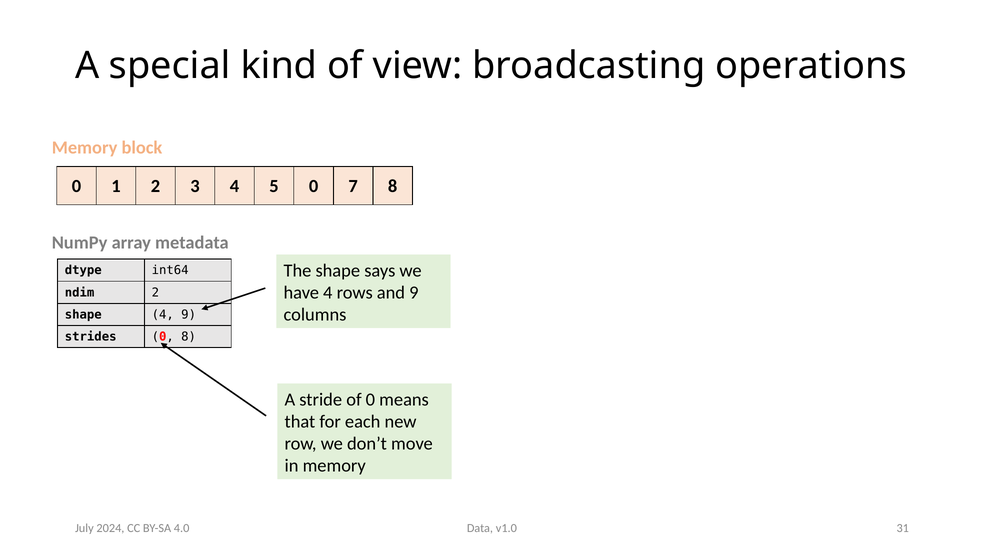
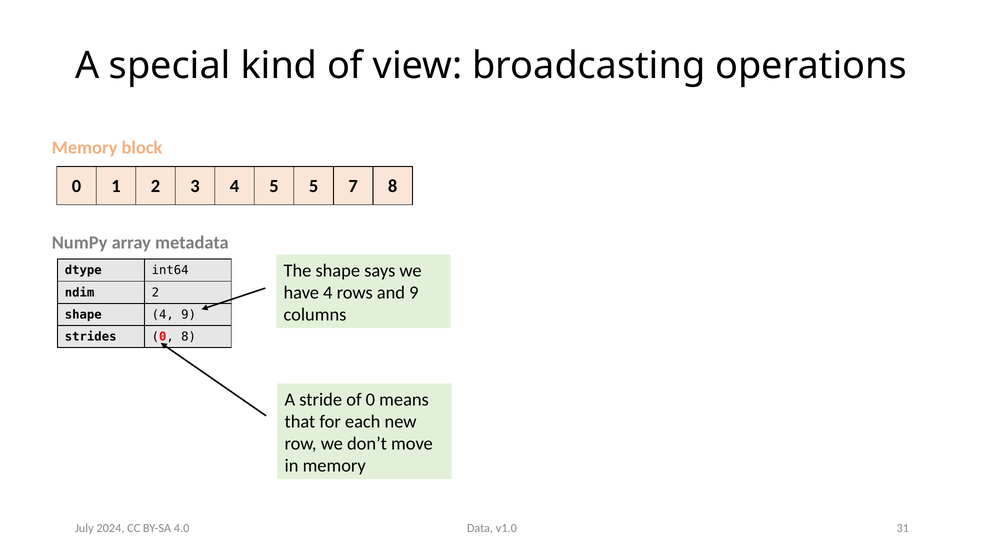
5 0: 0 -> 5 (314, 186)
